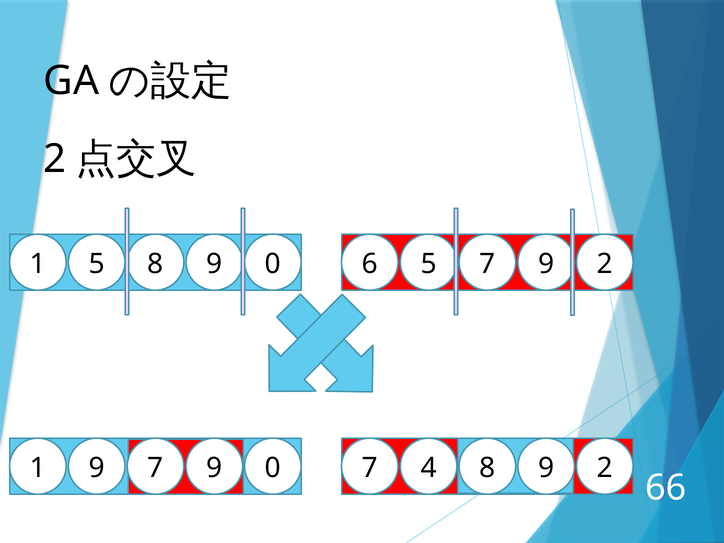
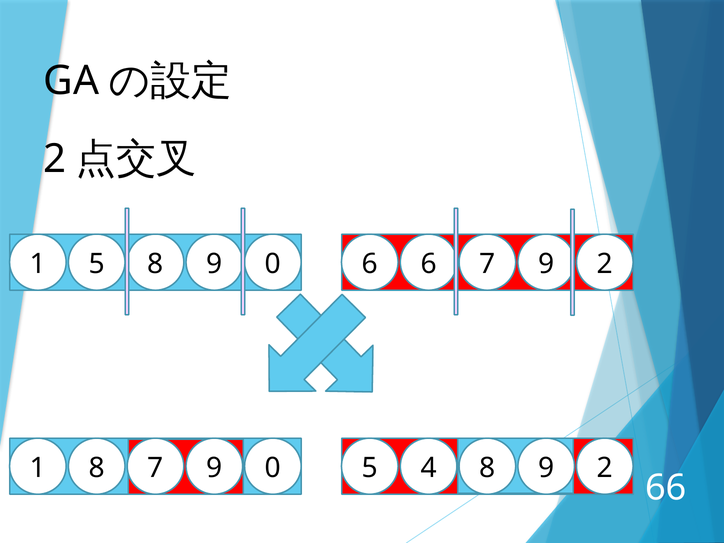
6 5: 5 -> 6 (429, 264)
1 9: 9 -> 8 (97, 468)
7 7: 7 -> 5 (370, 468)
